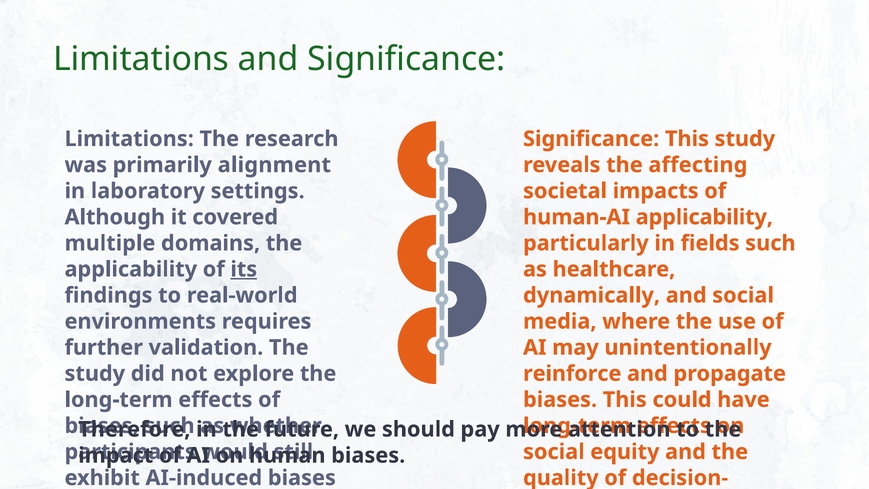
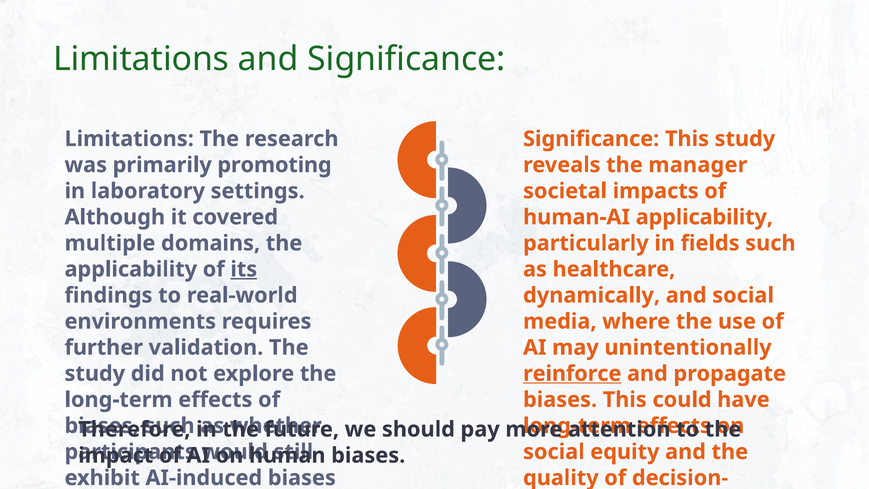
alignment: alignment -> promoting (275, 165)
affecting: affecting -> manager (698, 165)
reinforce underline: none -> present (572, 373)
